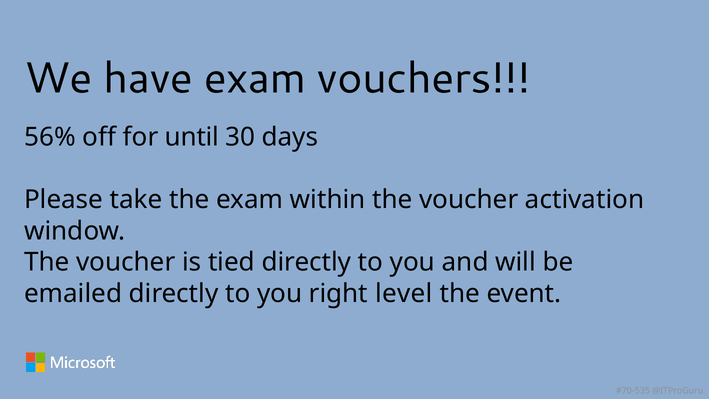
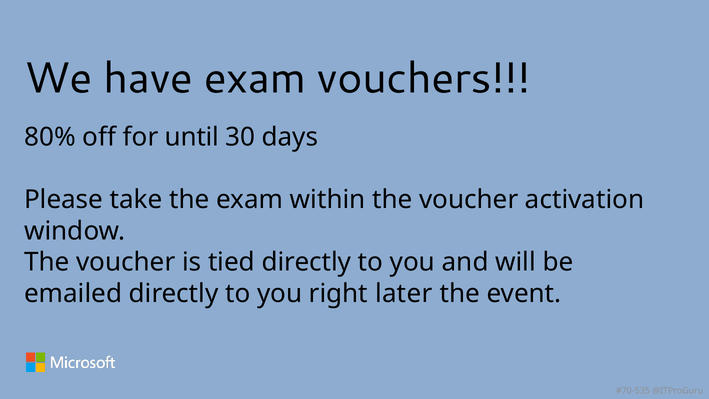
56%: 56% -> 80% (50, 137)
level: level -> later (404, 293)
